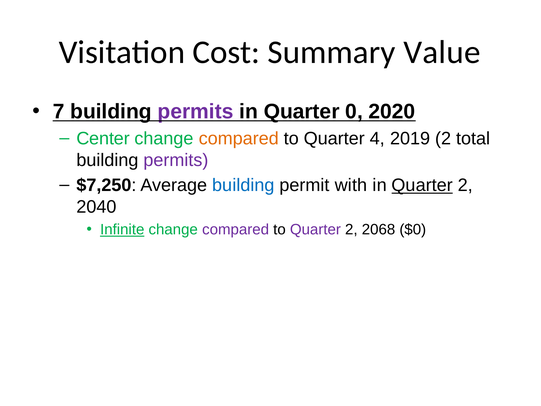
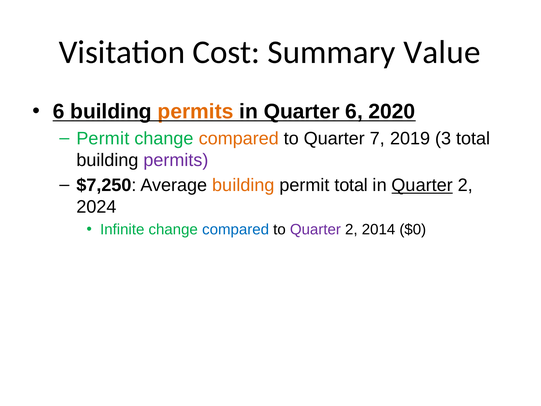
7: 7 -> 6 (59, 111)
permits colour: purple -> orange (195, 111)
Quarter 0: 0 -> 6 (354, 111)
Center: Center -> Permit (103, 138)
4: 4 -> 7 (377, 138)
2019 2: 2 -> 3 (443, 138)
building colour: blue -> orange (243, 185)
permit with: with -> total (351, 185)
2040: 2040 -> 2024 (96, 207)
Infinite underline: present -> none (122, 229)
compared colour: purple -> blue (236, 229)
2068: 2068 -> 2014 (379, 229)
